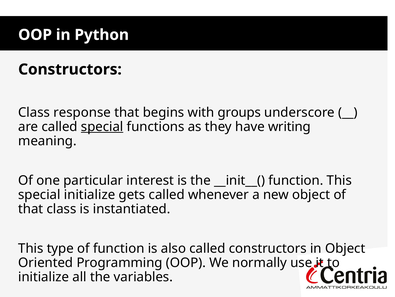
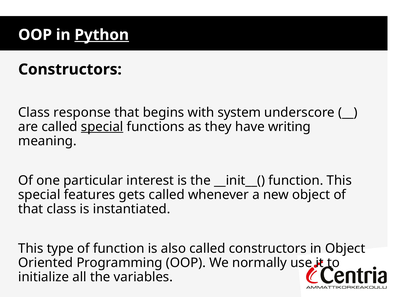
Python underline: none -> present (102, 35)
groups: groups -> system (239, 112)
special initialize: initialize -> features (90, 194)
